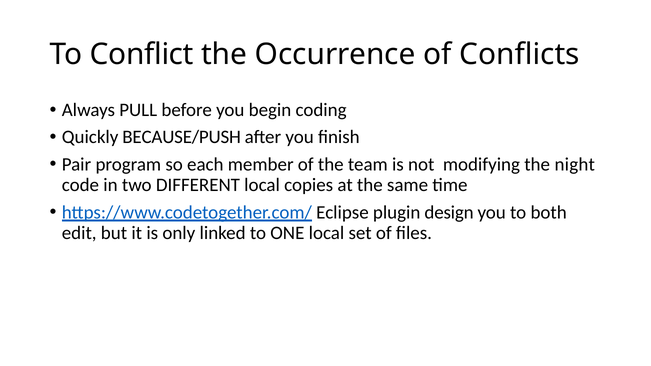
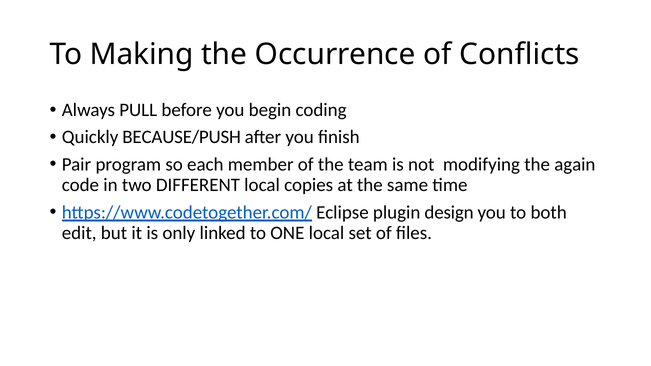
Conflict: Conflict -> Making (142, 55)
night: night -> again (575, 165)
